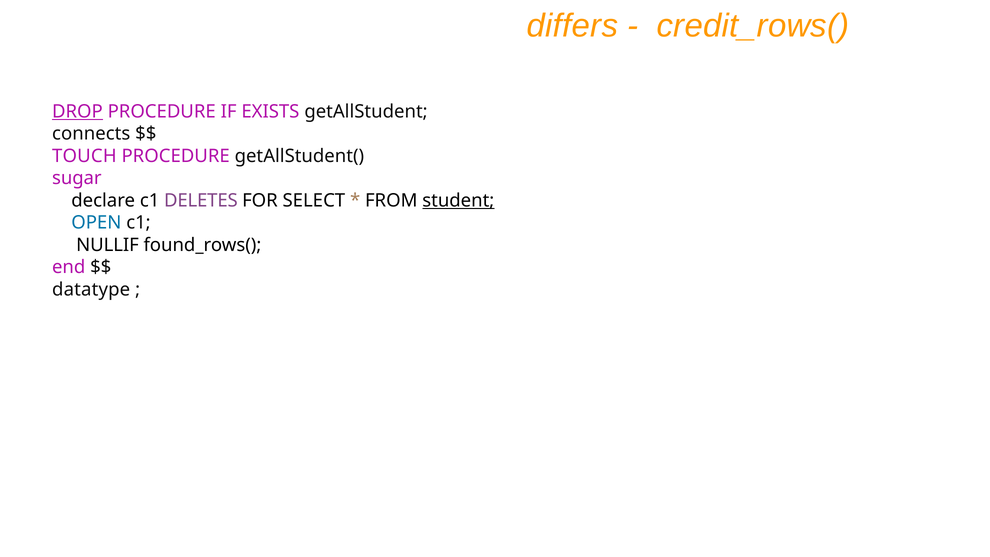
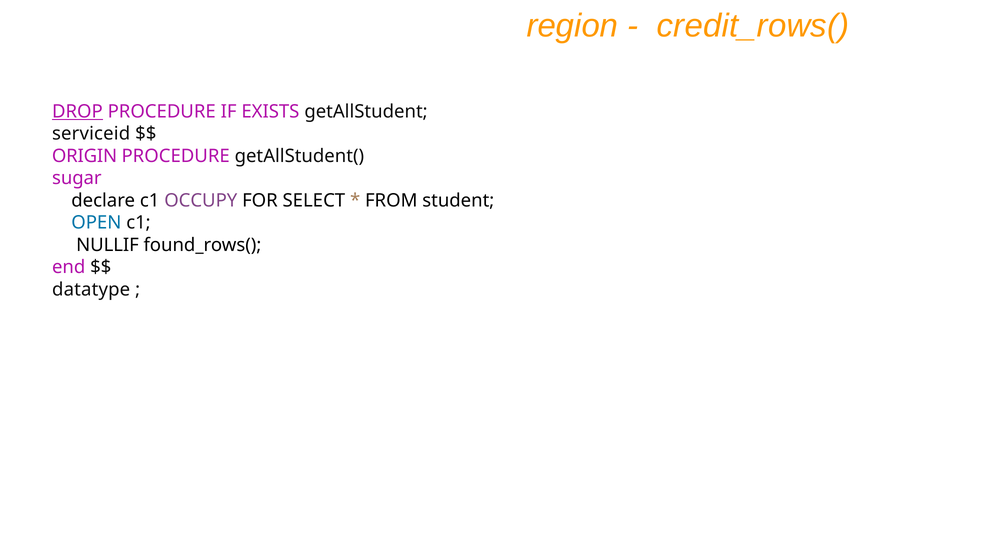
differs: differs -> region (572, 26)
connects: connects -> serviceid (91, 134)
TOUCH: TOUCH -> ORIGIN (85, 156)
DELETES: DELETES -> OCCUPY (201, 200)
student underline: present -> none (458, 200)
